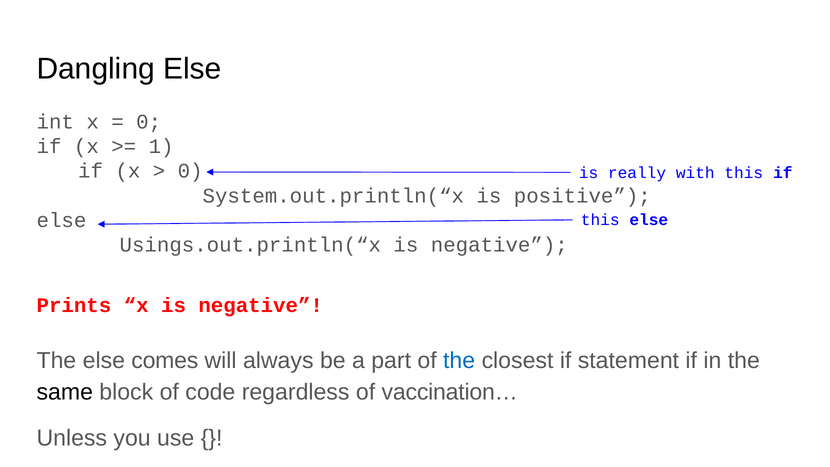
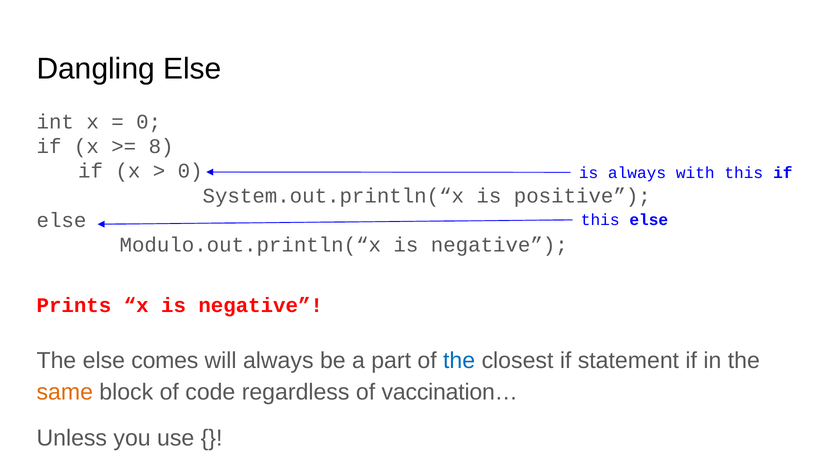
1: 1 -> 8 (161, 147)
is really: really -> always (637, 173)
Usings.out.println(“x: Usings.out.println(“x -> Modulo.out.println(“x (250, 245)
same colour: black -> orange (65, 392)
